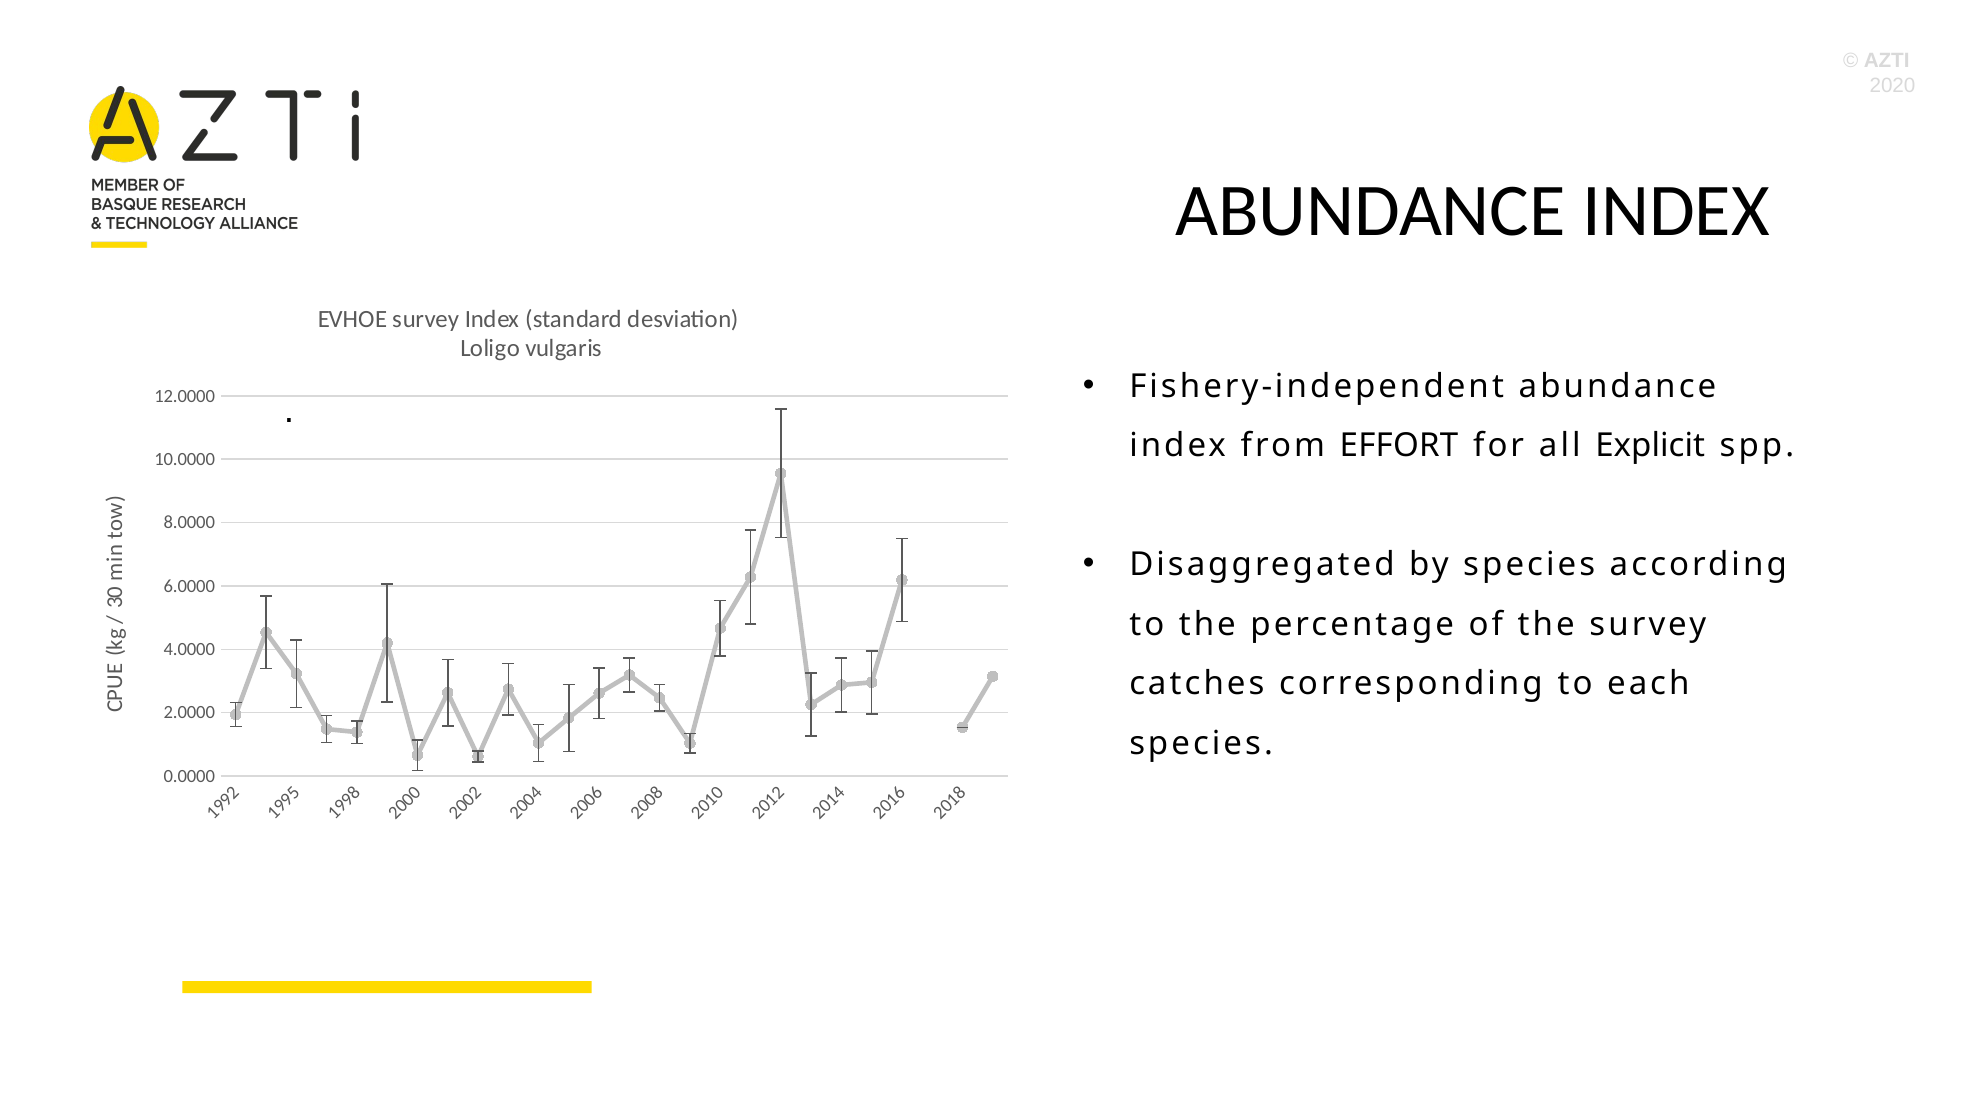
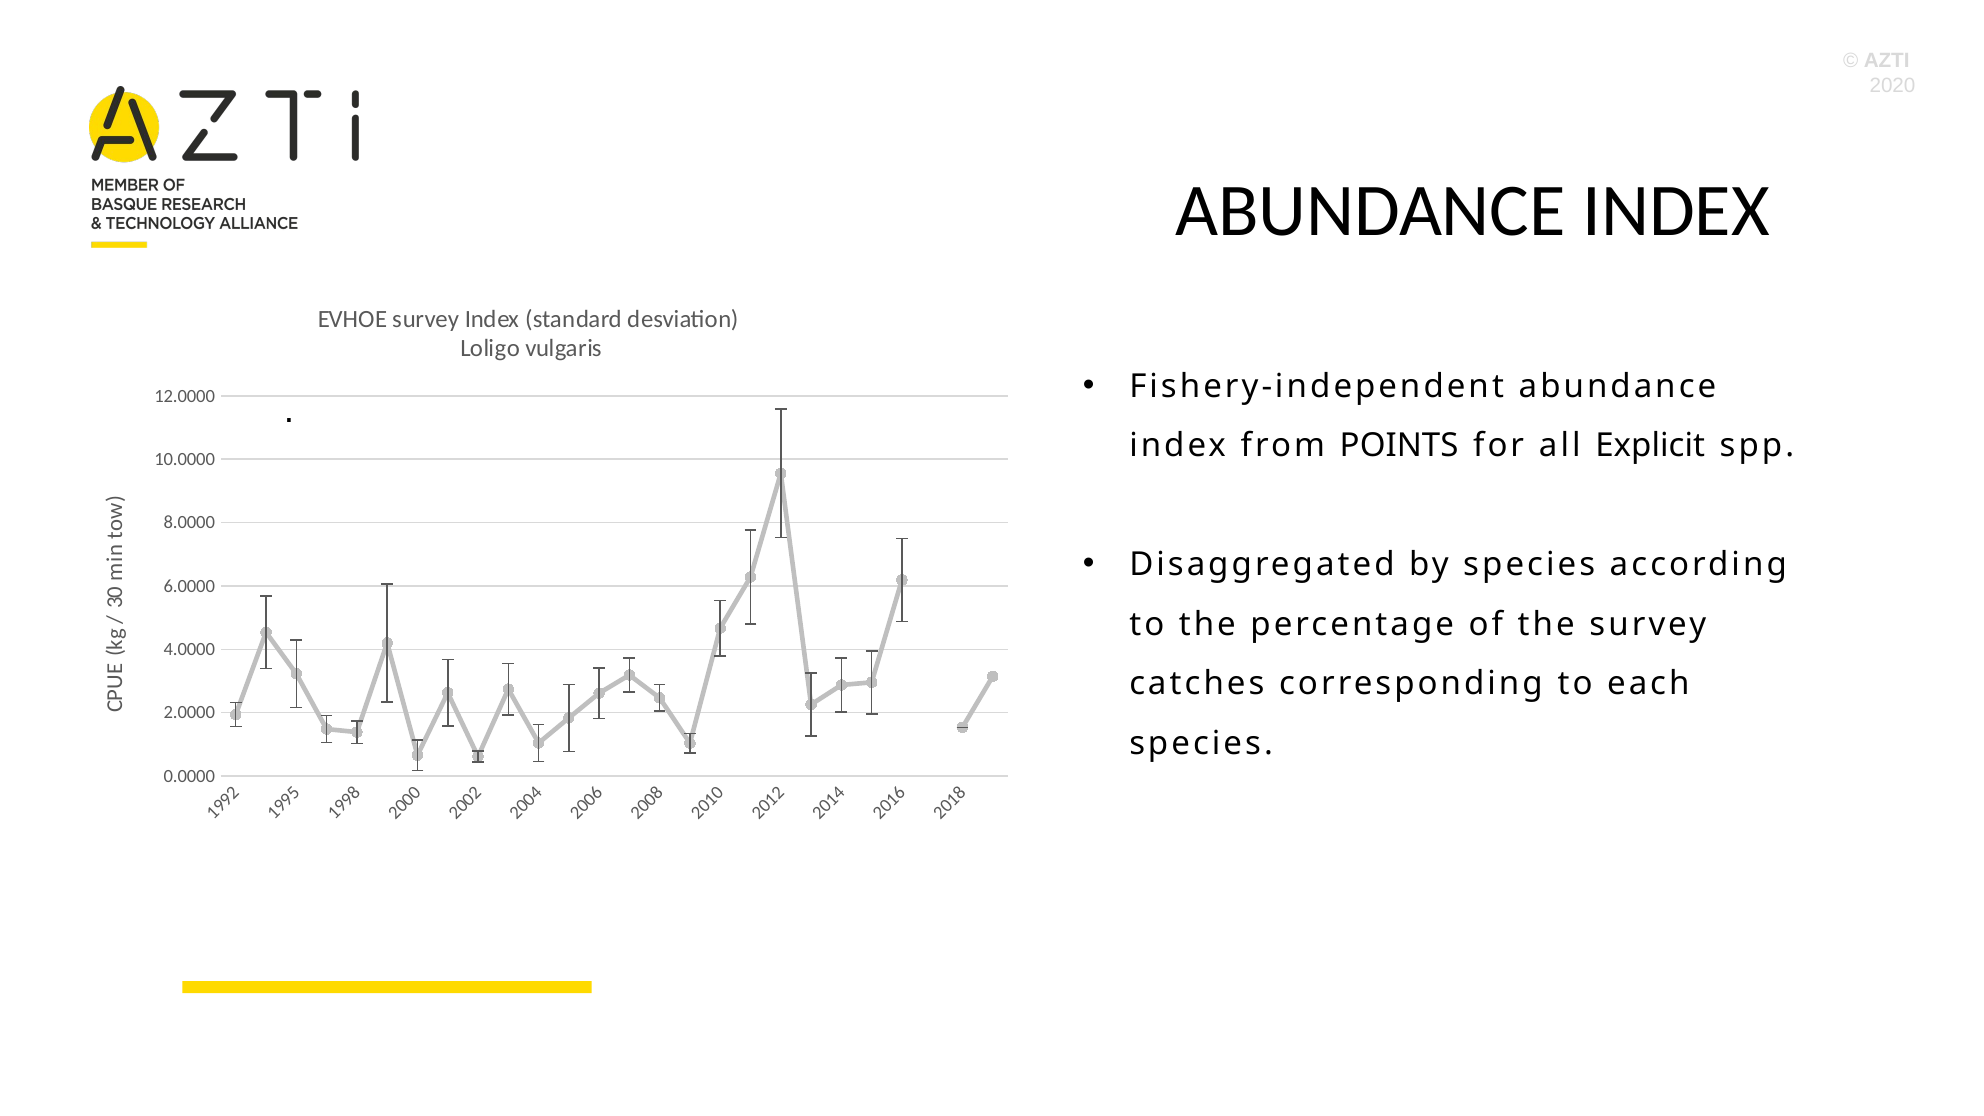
EFFORT: EFFORT -> POINTS (1399, 446)
